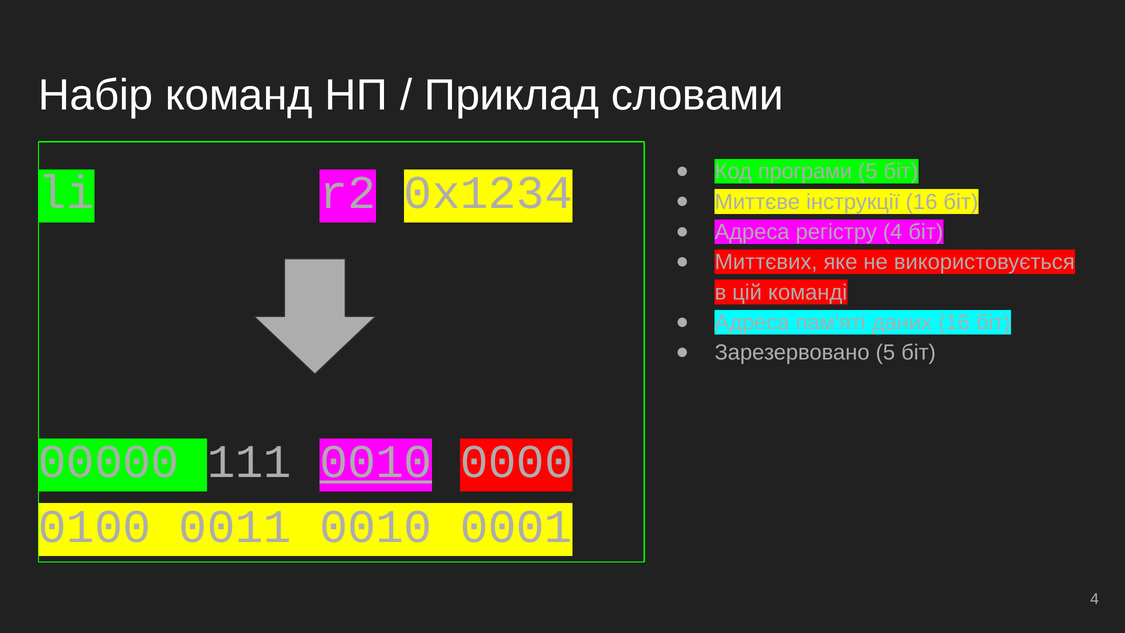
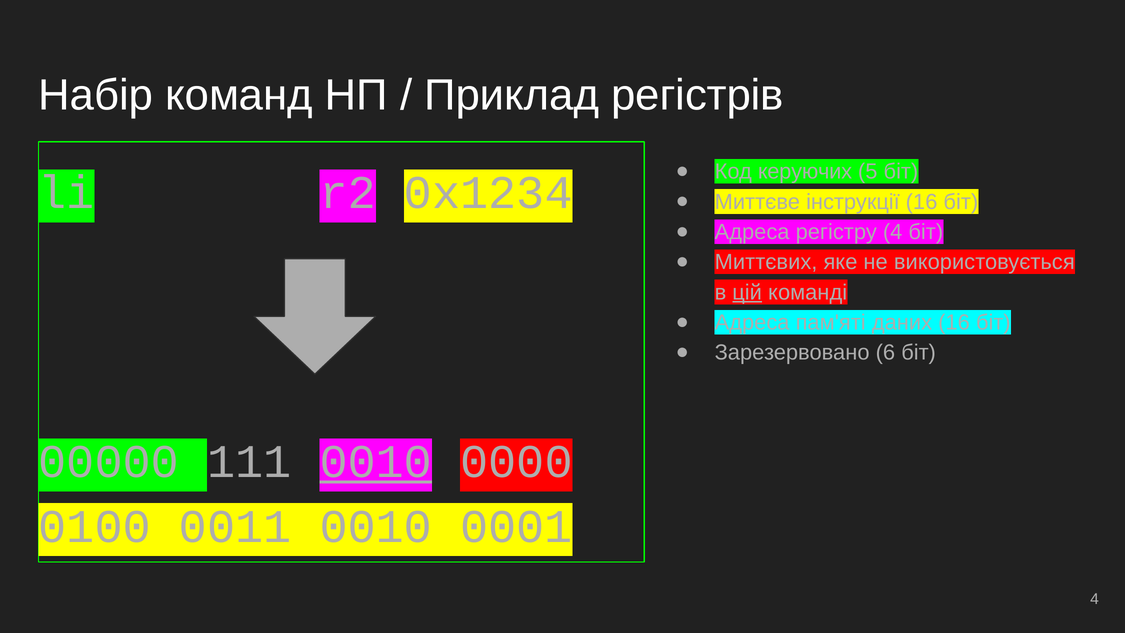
словами: словами -> регістрів (697, 95)
програми: програми -> керуючих (805, 172)
цій underline: none -> present (747, 292)
Зарезервовано 5: 5 -> 6 (885, 353)
